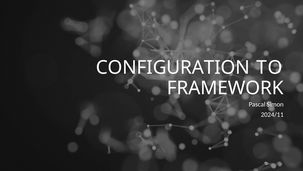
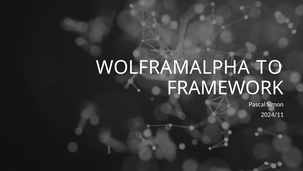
CONFIGURATION: CONFIGURATION -> WOLFRAMALPHA (173, 67)
